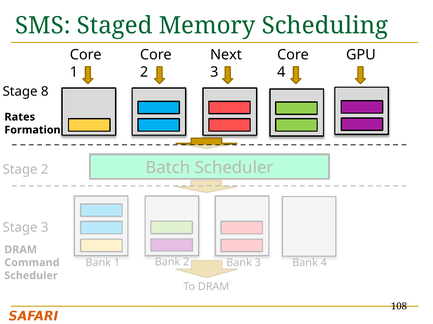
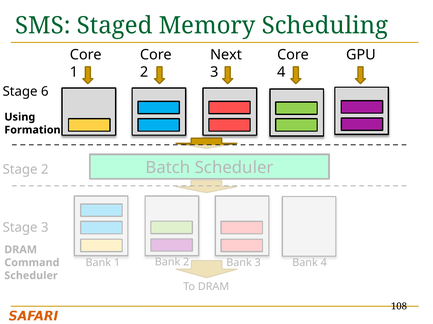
8: 8 -> 6 (45, 92)
Rates: Rates -> Using (20, 117)
